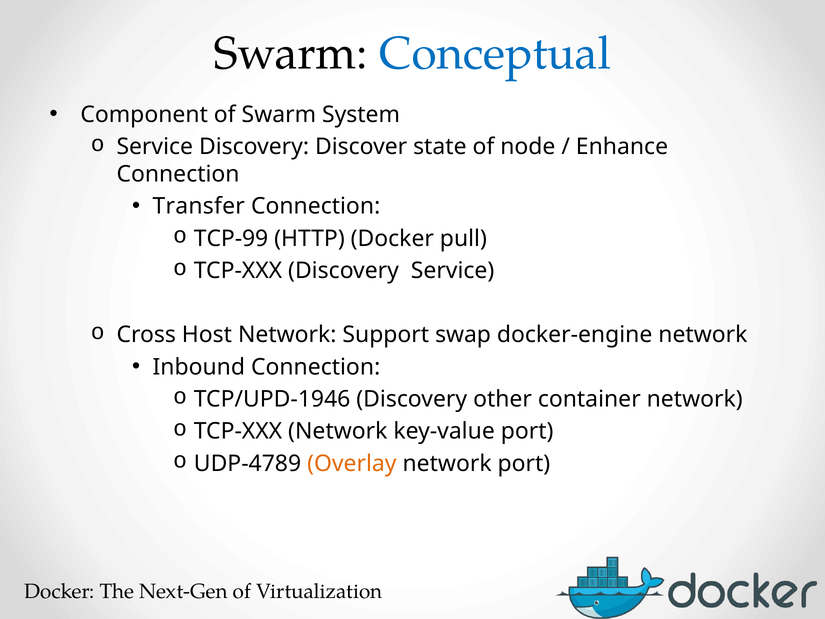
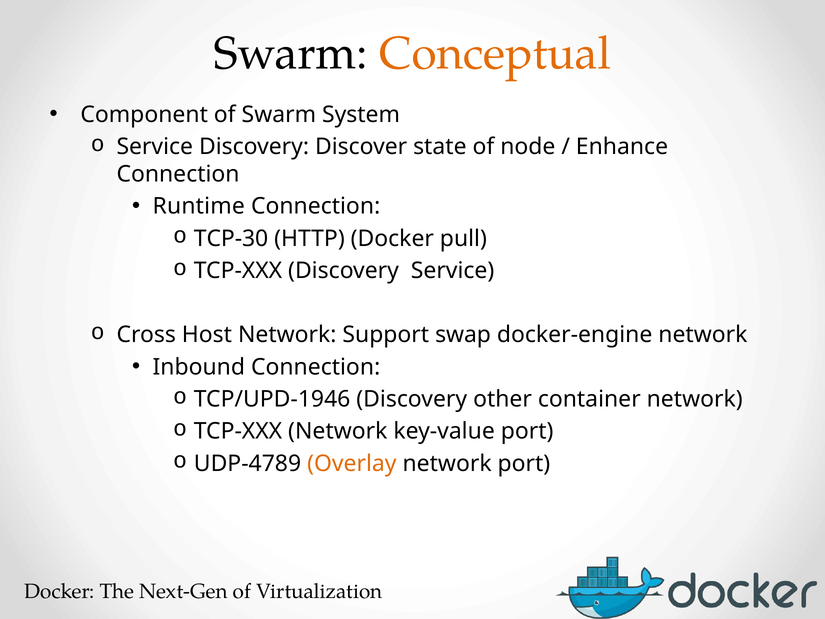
Conceptual colour: blue -> orange (495, 54)
Transfer: Transfer -> Runtime (199, 206)
TCP-99: TCP-99 -> TCP-30 (231, 238)
